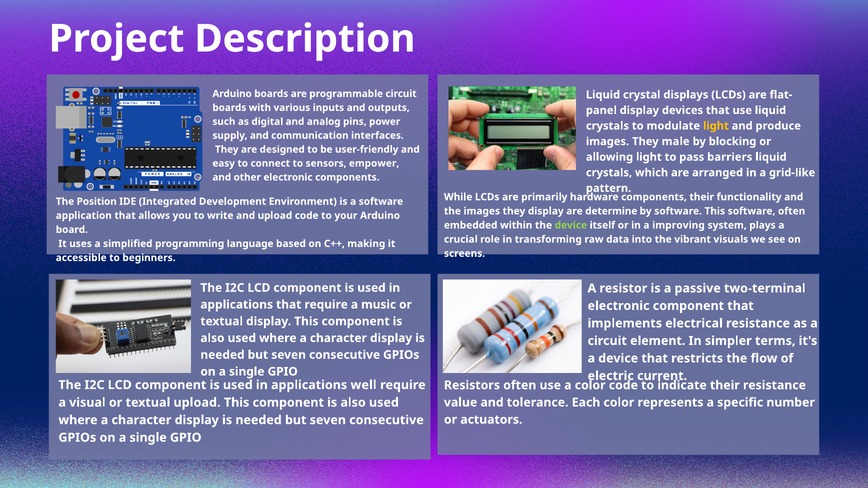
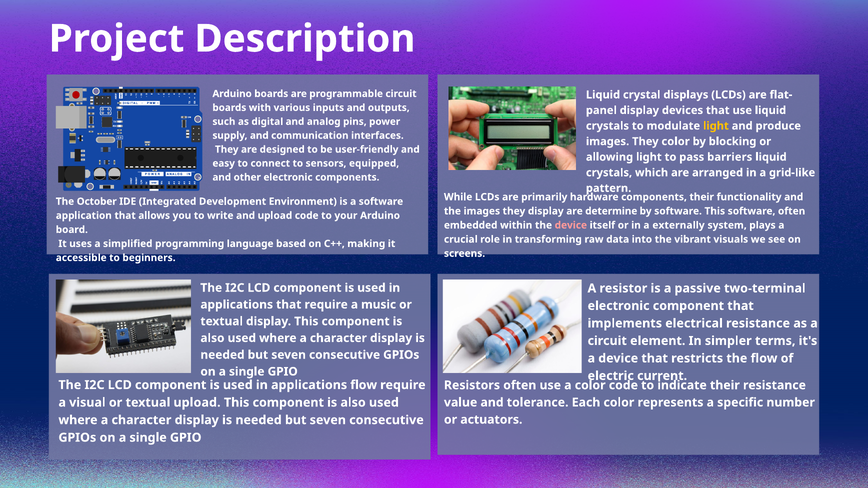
They male: male -> color (676, 142)
empower: empower -> equipped (374, 163)
Position: Position -> October (97, 202)
device colour: light green -> pink (571, 225)
improving: improving -> externally (678, 225)
applications well: well -> flow (364, 385)
